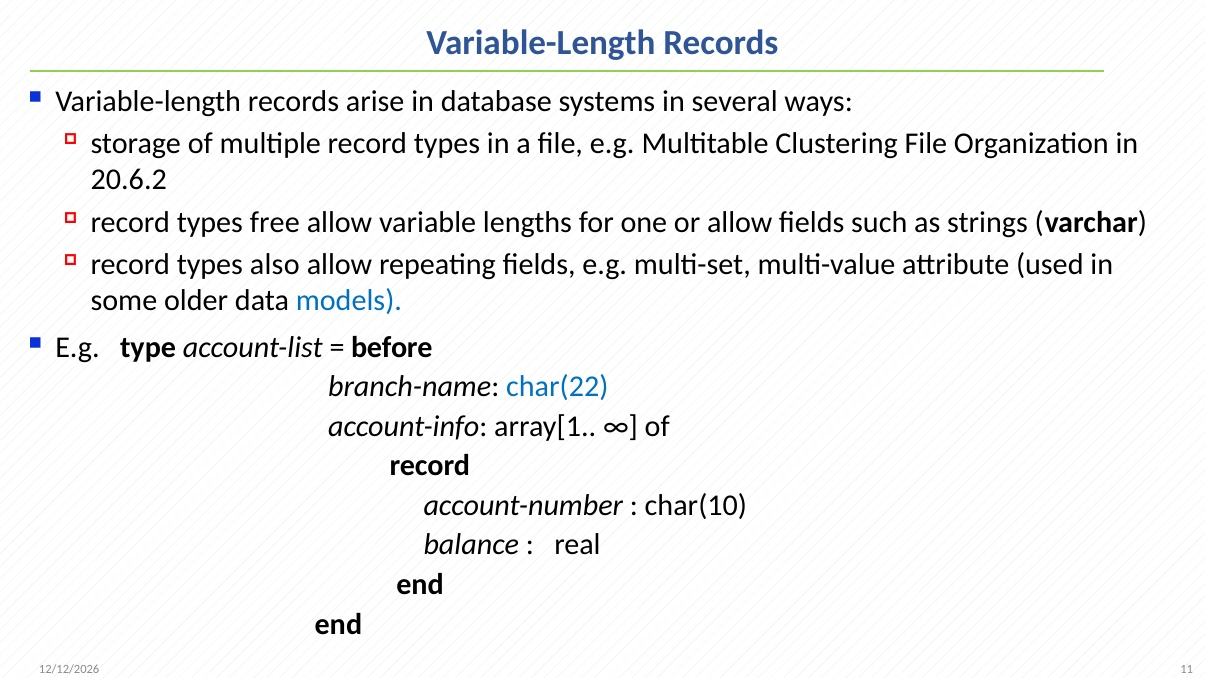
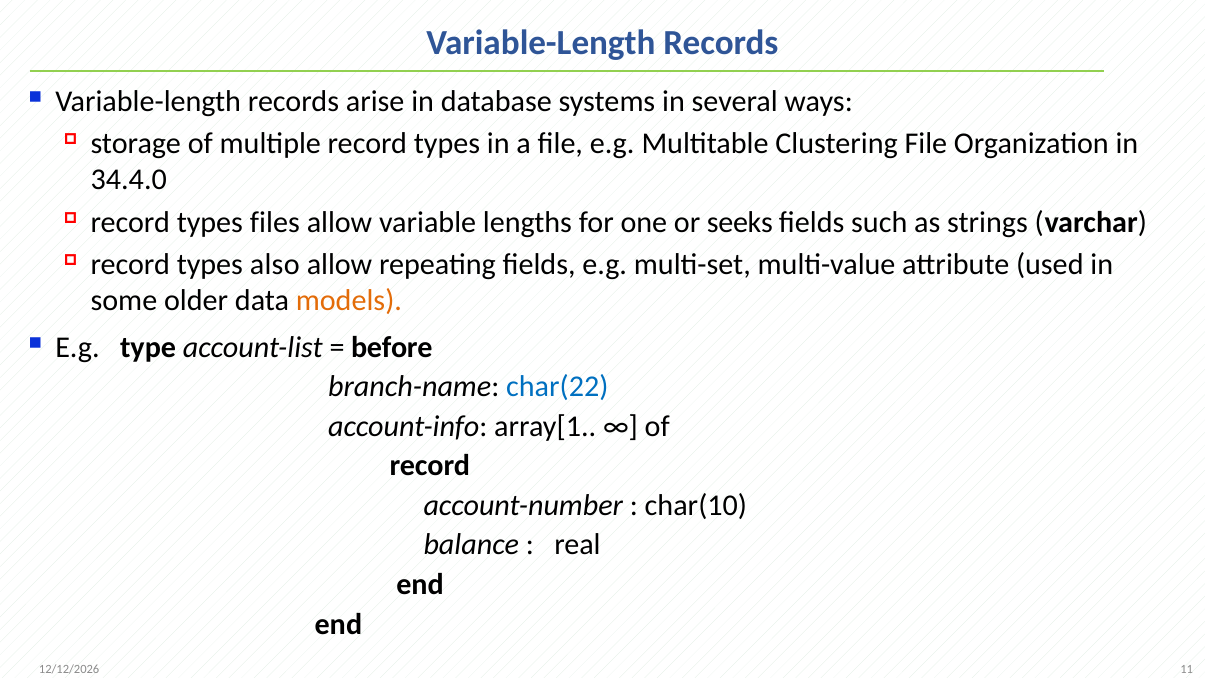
20.6.2: 20.6.2 -> 34.4.0 (129, 180)
free: free -> files (275, 222)
or allow: allow -> seeks (740, 222)
models colour: blue -> orange (349, 301)
